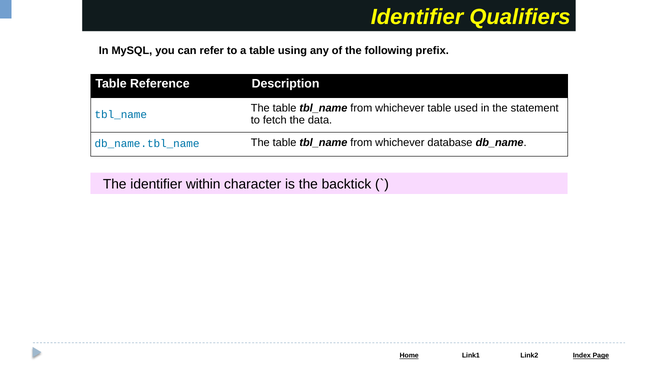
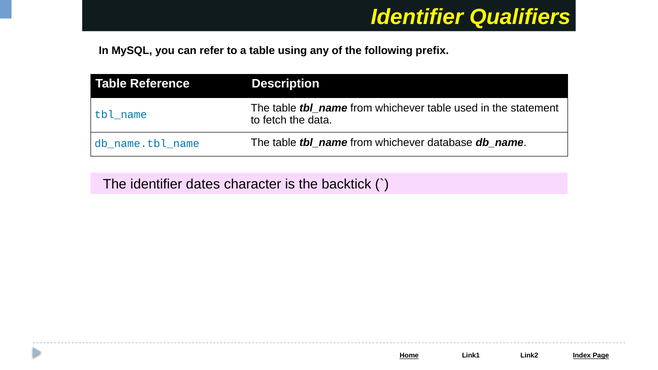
within: within -> dates (203, 184)
